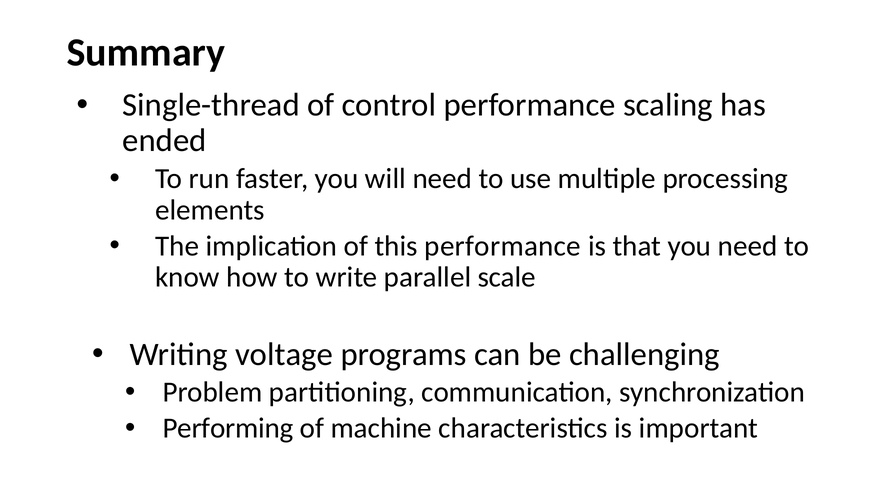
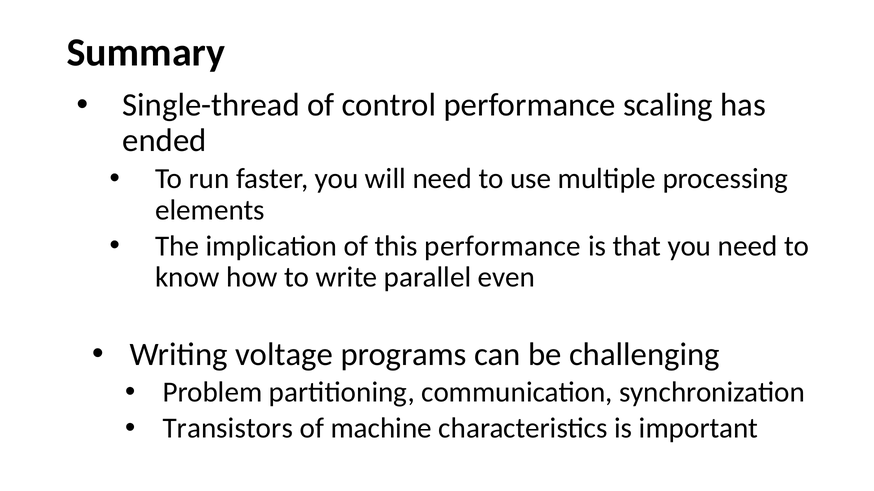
scale: scale -> even (507, 278)
Performing: Performing -> Transistors (228, 429)
